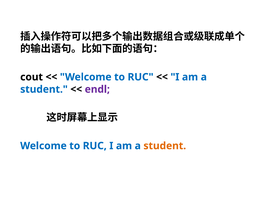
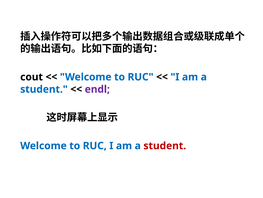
student colour: orange -> red (165, 145)
